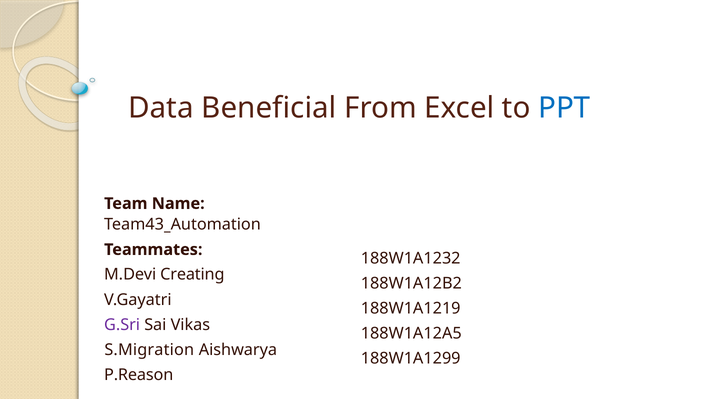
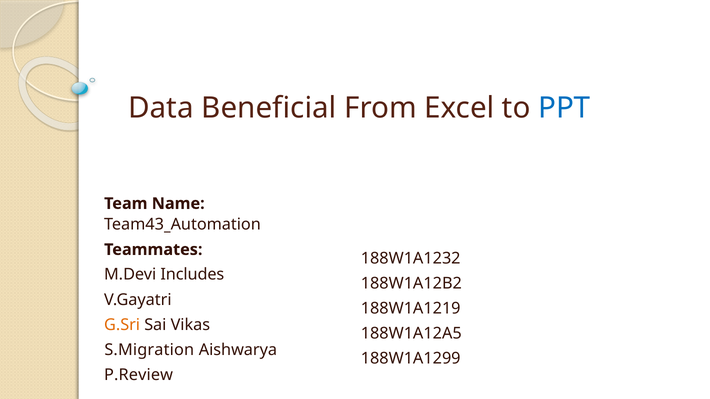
Creating: Creating -> Includes (192, 275)
G.Sri colour: purple -> orange (122, 325)
P.Reason: P.Reason -> P.Review (139, 375)
